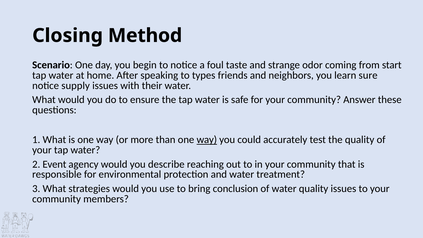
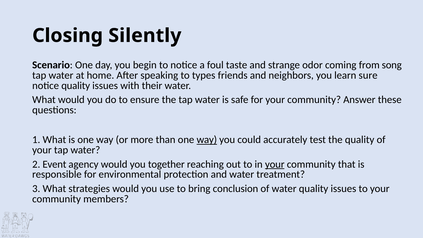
Method: Method -> Silently (145, 36)
start: start -> song (392, 65)
notice supply: supply -> quality (76, 86)
describe: describe -> together (166, 164)
your underline: none -> present (275, 164)
